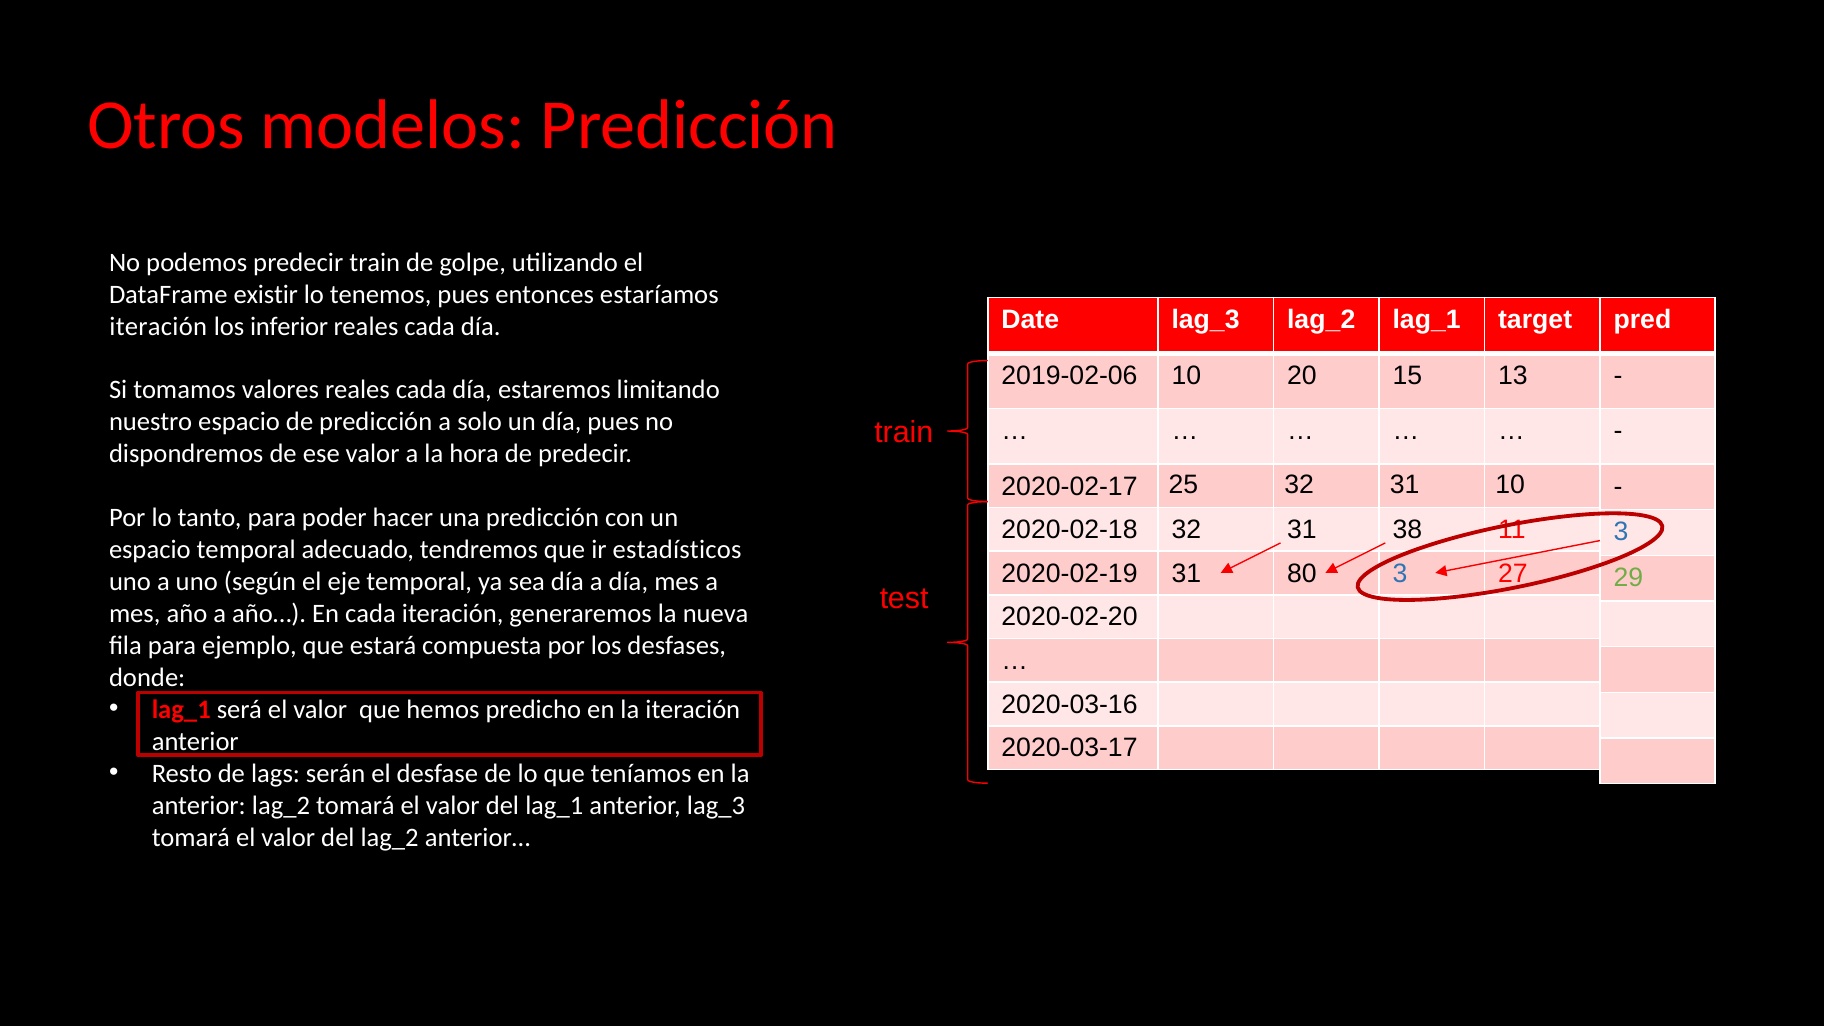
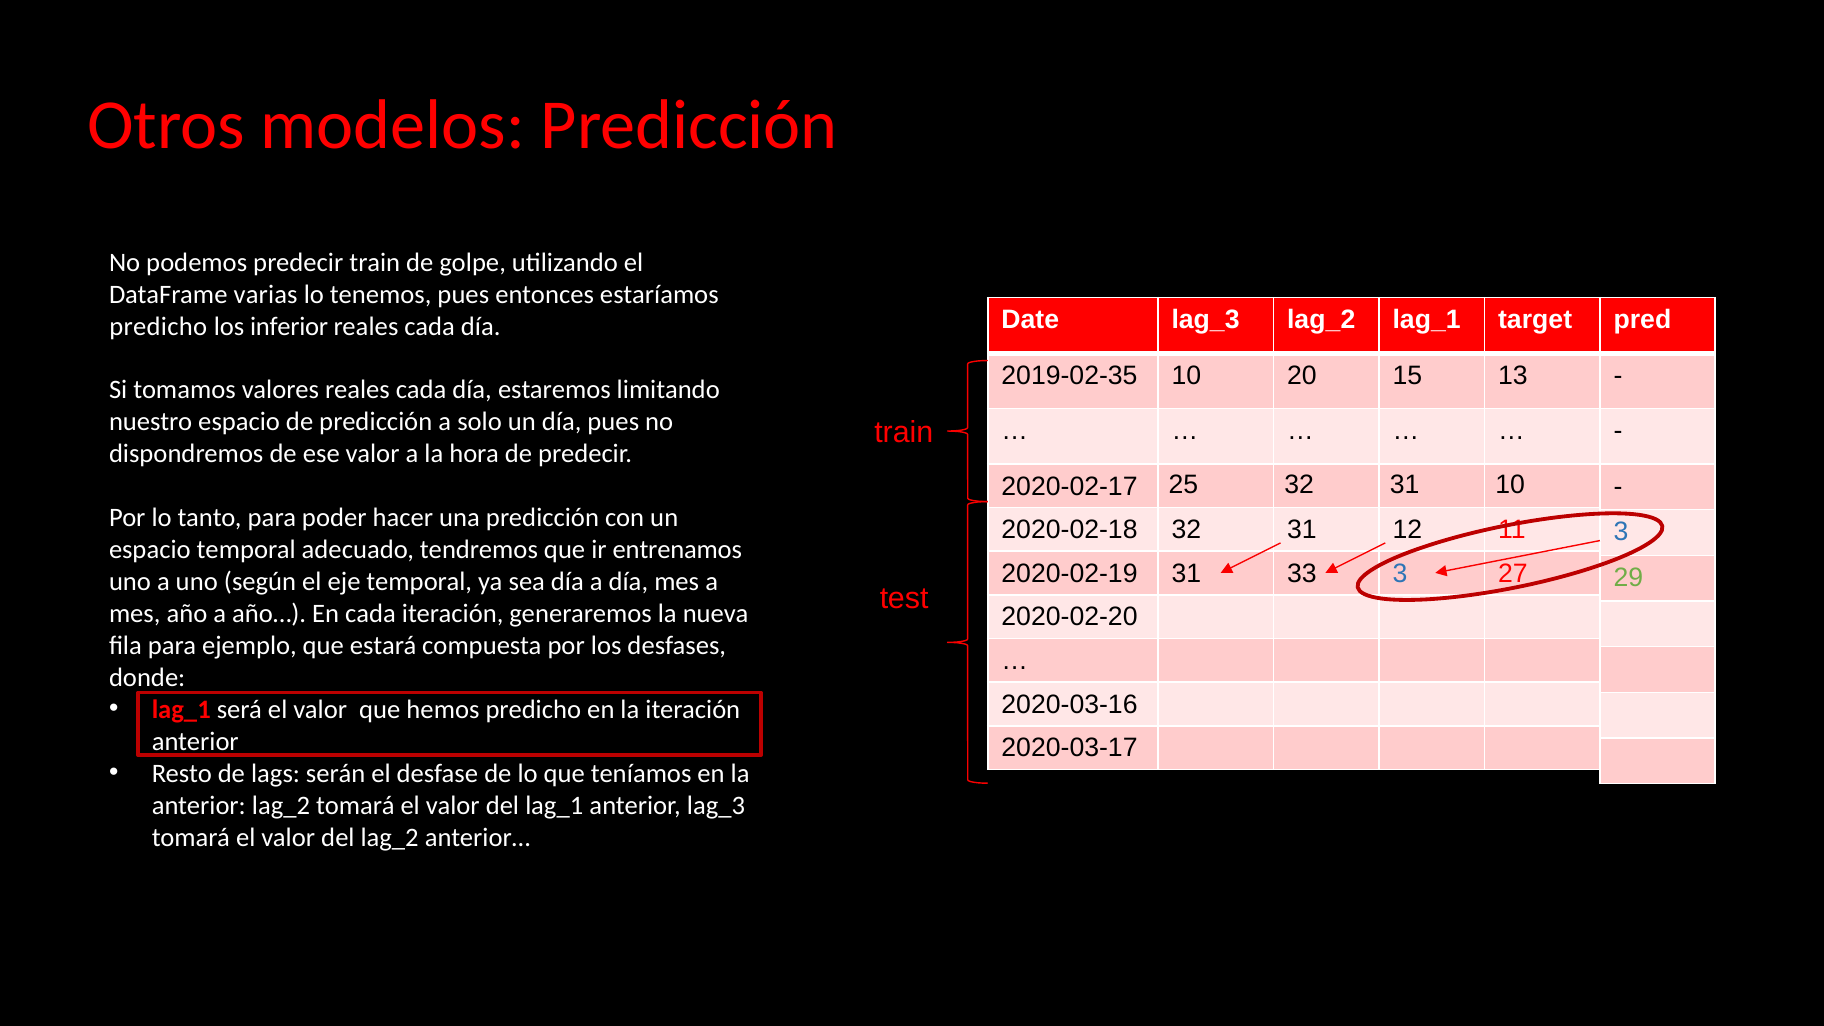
existir: existir -> varias (266, 294)
iteración: iteración -> predicho (158, 326)
2019-02-06: 2019-02-06 -> 2019-02-35 (1069, 375)
38: 38 -> 12 (1407, 530)
estadísticos: estadísticos -> entrenamos (677, 550)
80: 80 -> 33 (1302, 573)
